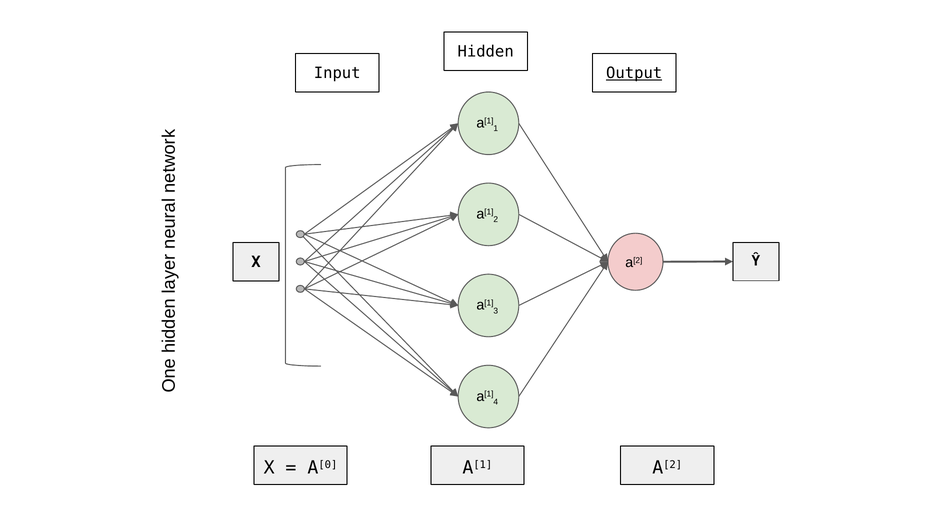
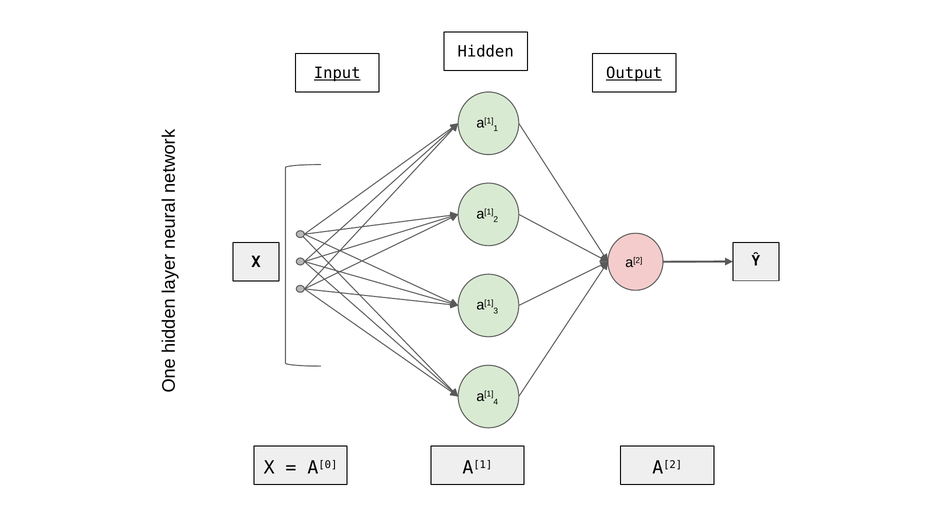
Input underline: none -> present (337, 73)
